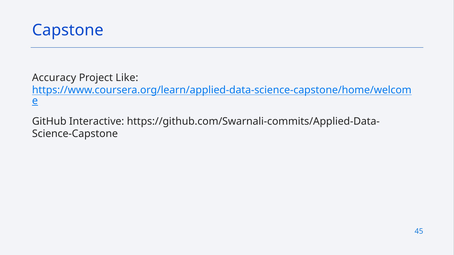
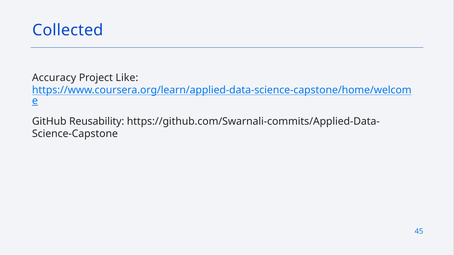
Capstone: Capstone -> Collected (68, 30)
Interactive: Interactive -> Reusability (97, 122)
